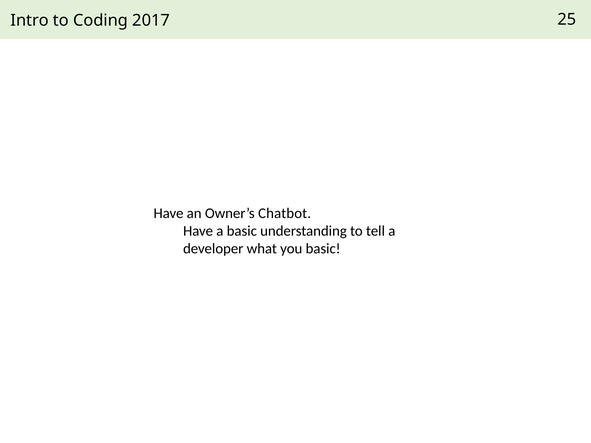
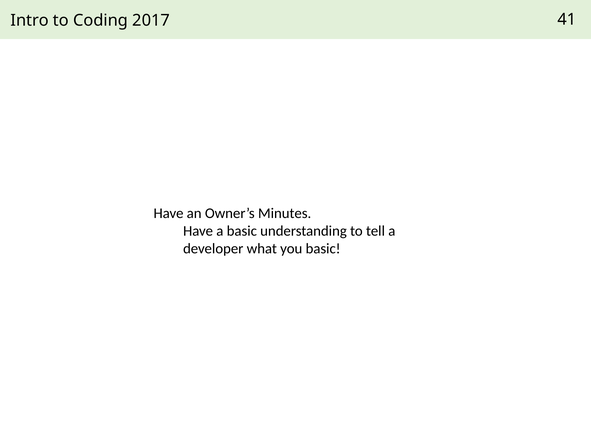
25: 25 -> 41 (567, 19)
Chatbot: Chatbot -> Minutes (285, 213)
